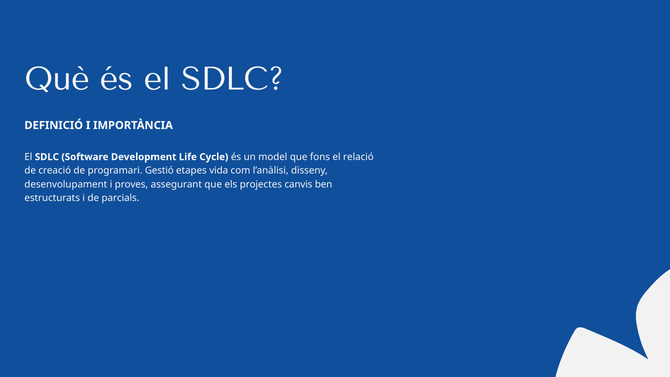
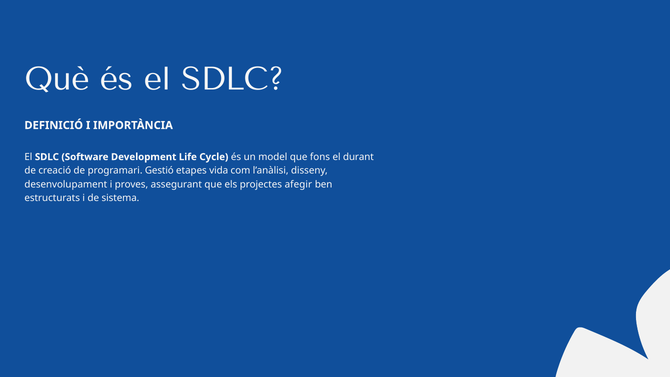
relació: relació -> durant (358, 157)
canvis: canvis -> afegir (298, 184)
parcials: parcials -> sistema (120, 198)
